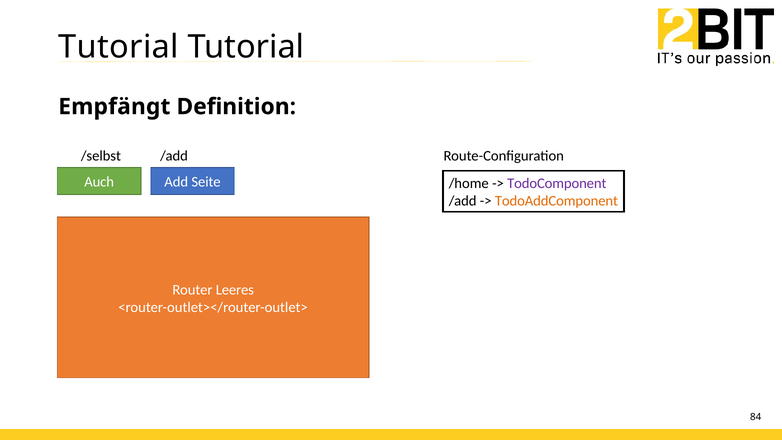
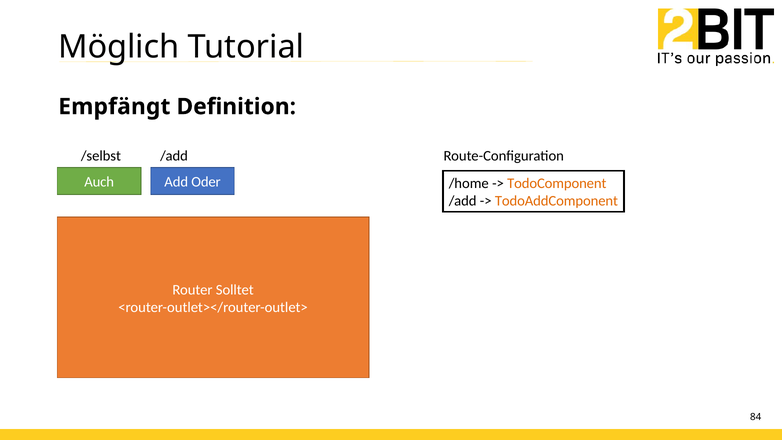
Tutorial: Tutorial -> Möglich (119, 47)
Seite: Seite -> Oder (206, 182)
TodoComponent colour: purple -> orange (557, 183)
Leeres: Leeres -> Solltet (235, 290)
